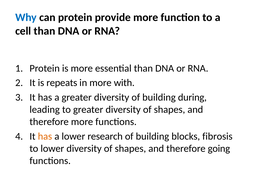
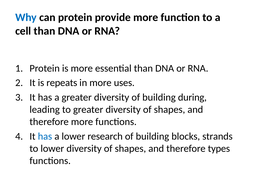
with: with -> uses (124, 83)
has colour: orange -> blue (45, 137)
fibrosis: fibrosis -> strands (217, 137)
going: going -> types (219, 149)
